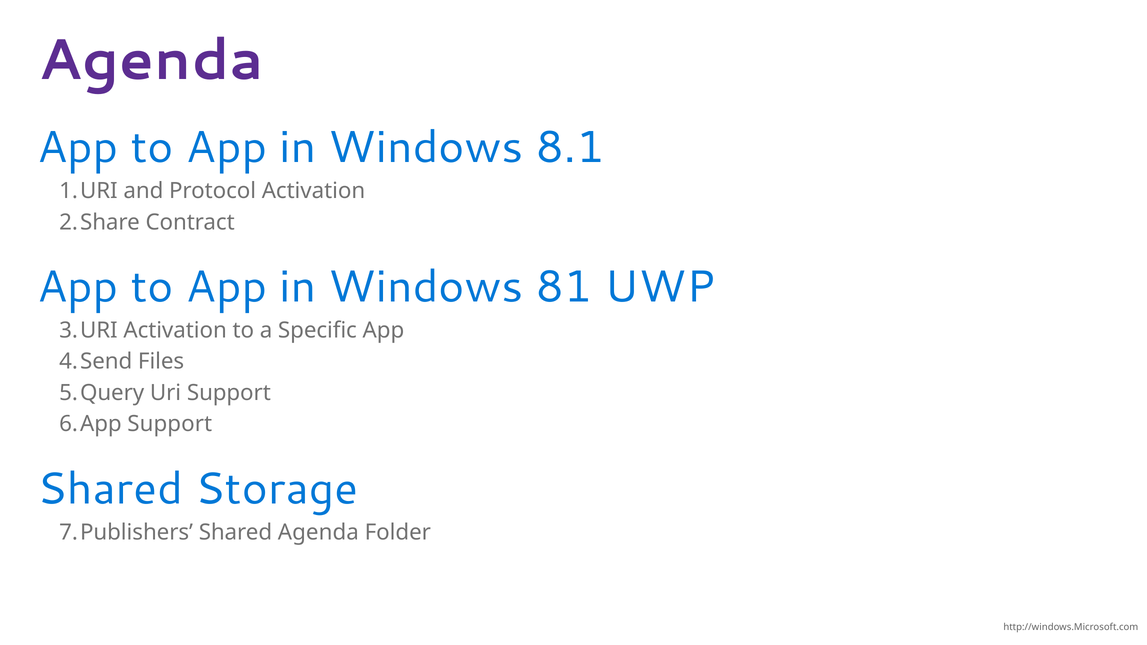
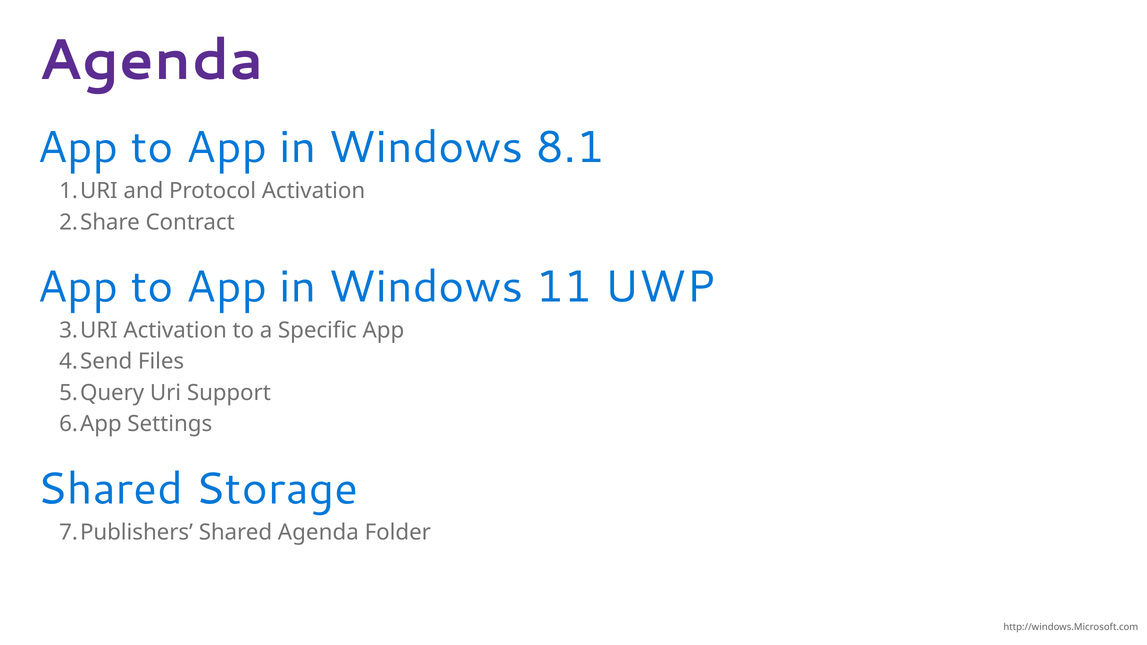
81: 81 -> 11 (564, 287)
Support: Support -> Settings (170, 424)
